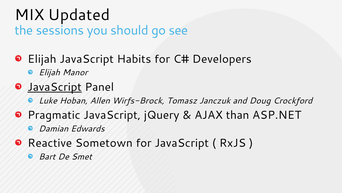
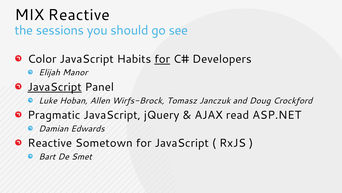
MIX Updated: Updated -> Reactive (79, 15)
Elijah: Elijah -> Color (42, 59)
for underline: none -> present (162, 59)
than: than -> read (238, 115)
